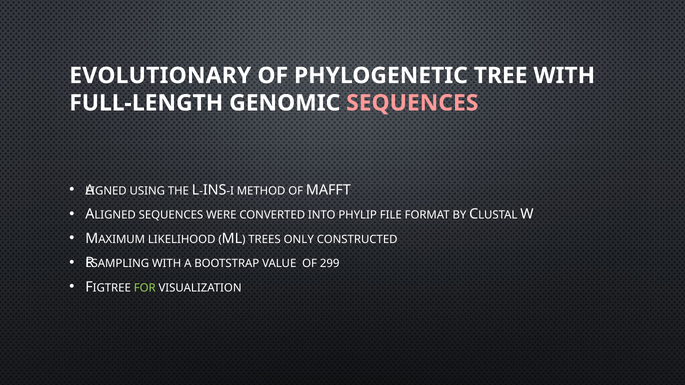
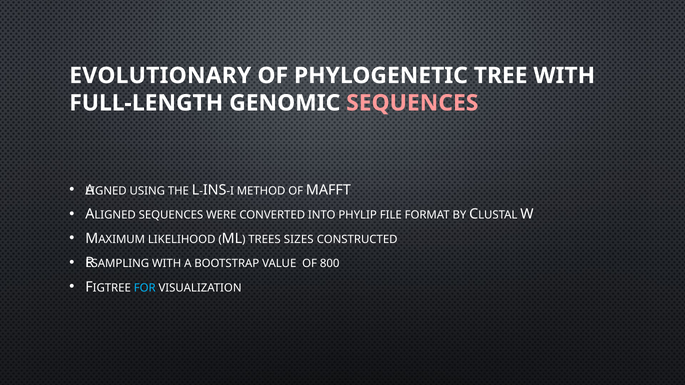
ONLY: ONLY -> SIZES (299, 240)
299: 299 -> 800 (330, 264)
FOR colour: light green -> light blue (145, 288)
